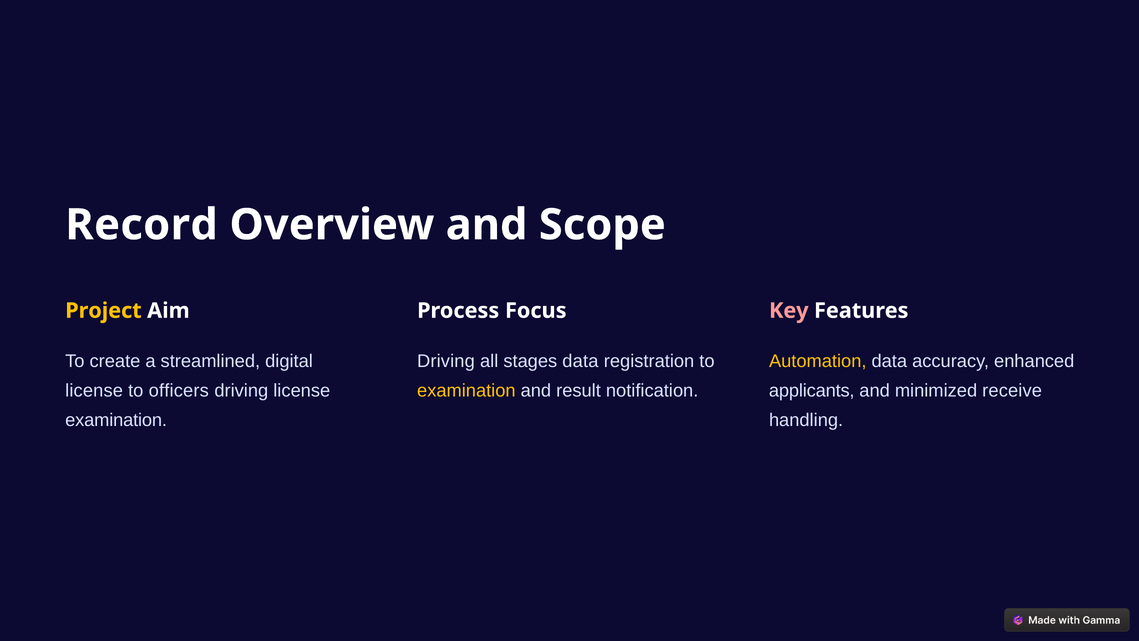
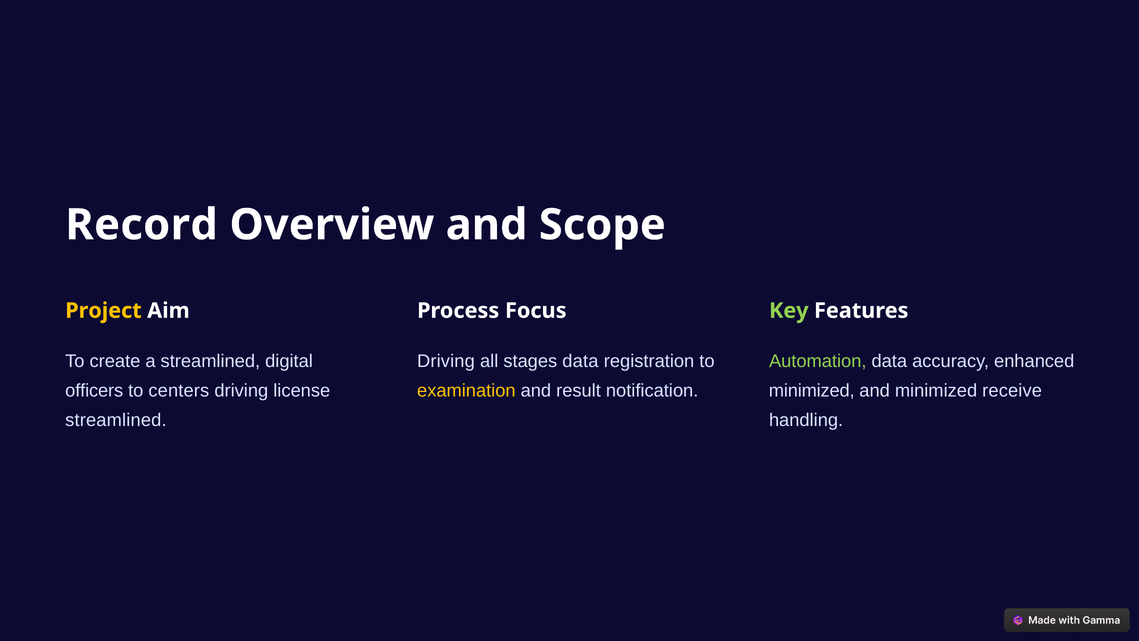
Key colour: pink -> light green (789, 311)
Automation colour: yellow -> light green (818, 361)
license: license -> officers (94, 391)
officers: officers -> centers (179, 391)
applicants: applicants -> minimized (812, 391)
examination: examination -> streamlined (116, 420)
